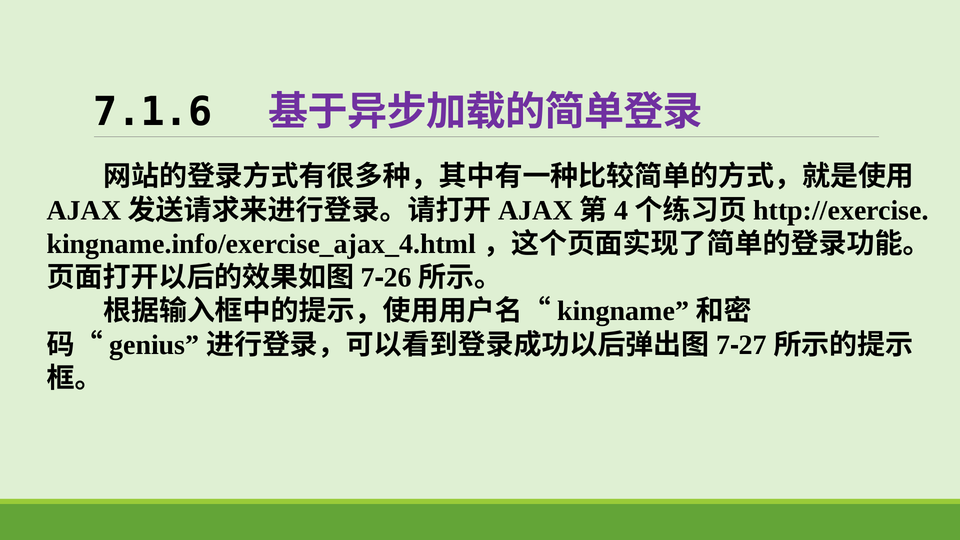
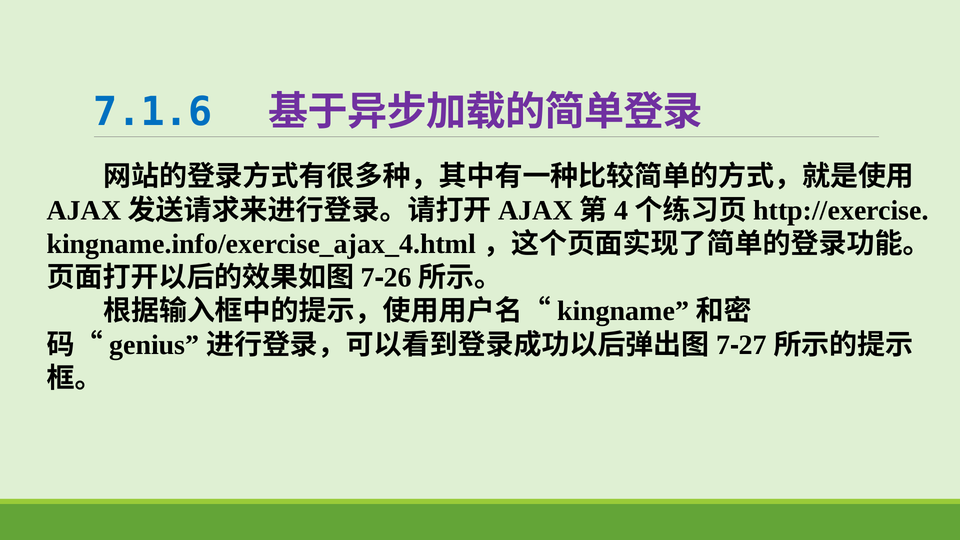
7.1.6 colour: black -> blue (153, 112)
